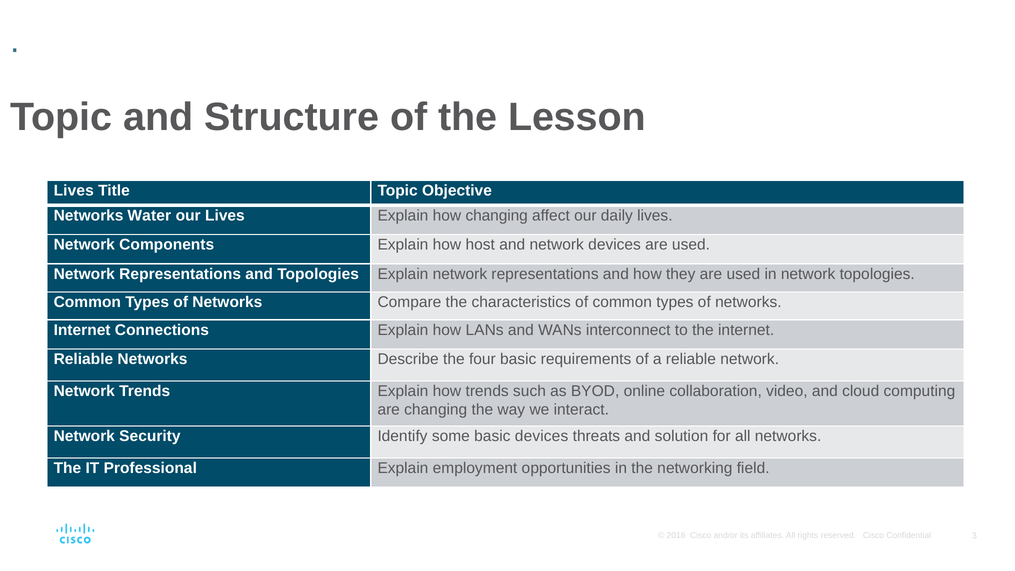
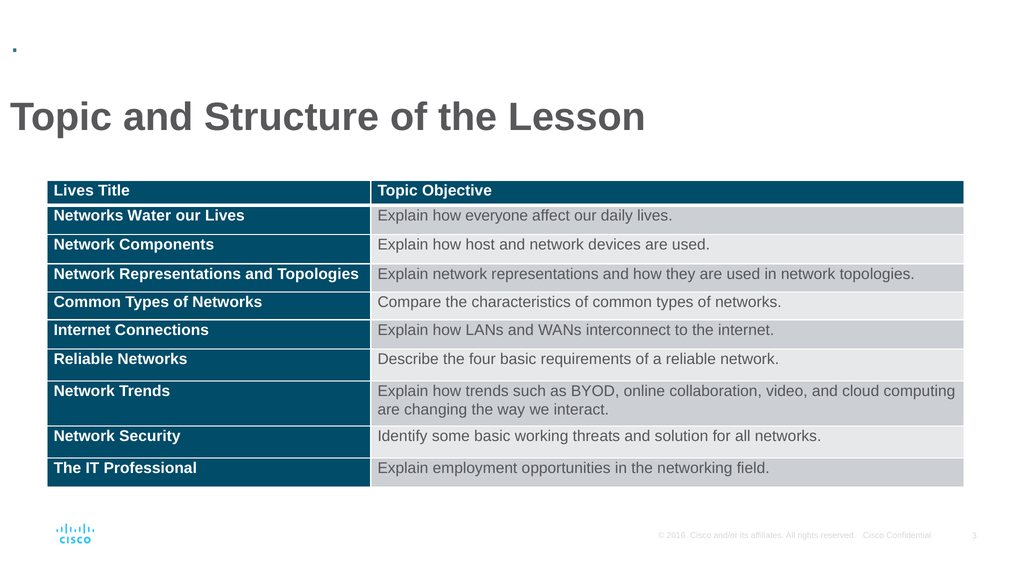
how changing: changing -> everyone (497, 215)
basic devices: devices -> working (542, 436)
